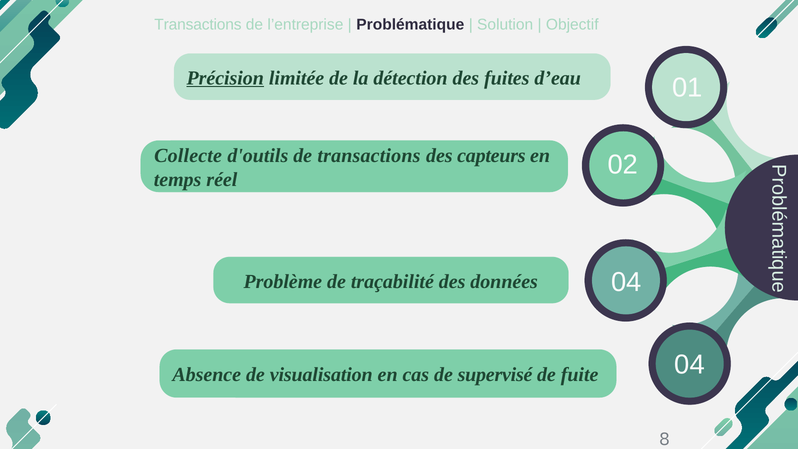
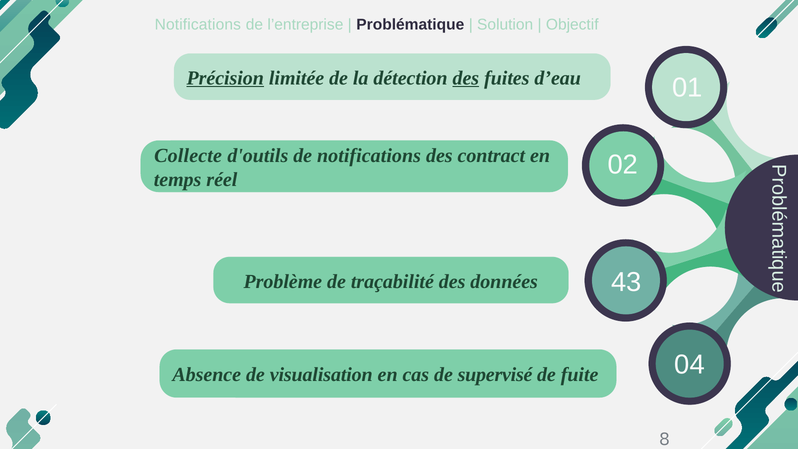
Transactions: Transactions -> Notifications (198, 25)
des underline: none -> present (466, 78)
de transactions: transactions -> notifications (369, 156)
capteurs: capteurs -> contract (491, 156)
données 04: 04 -> 43 (626, 282)
